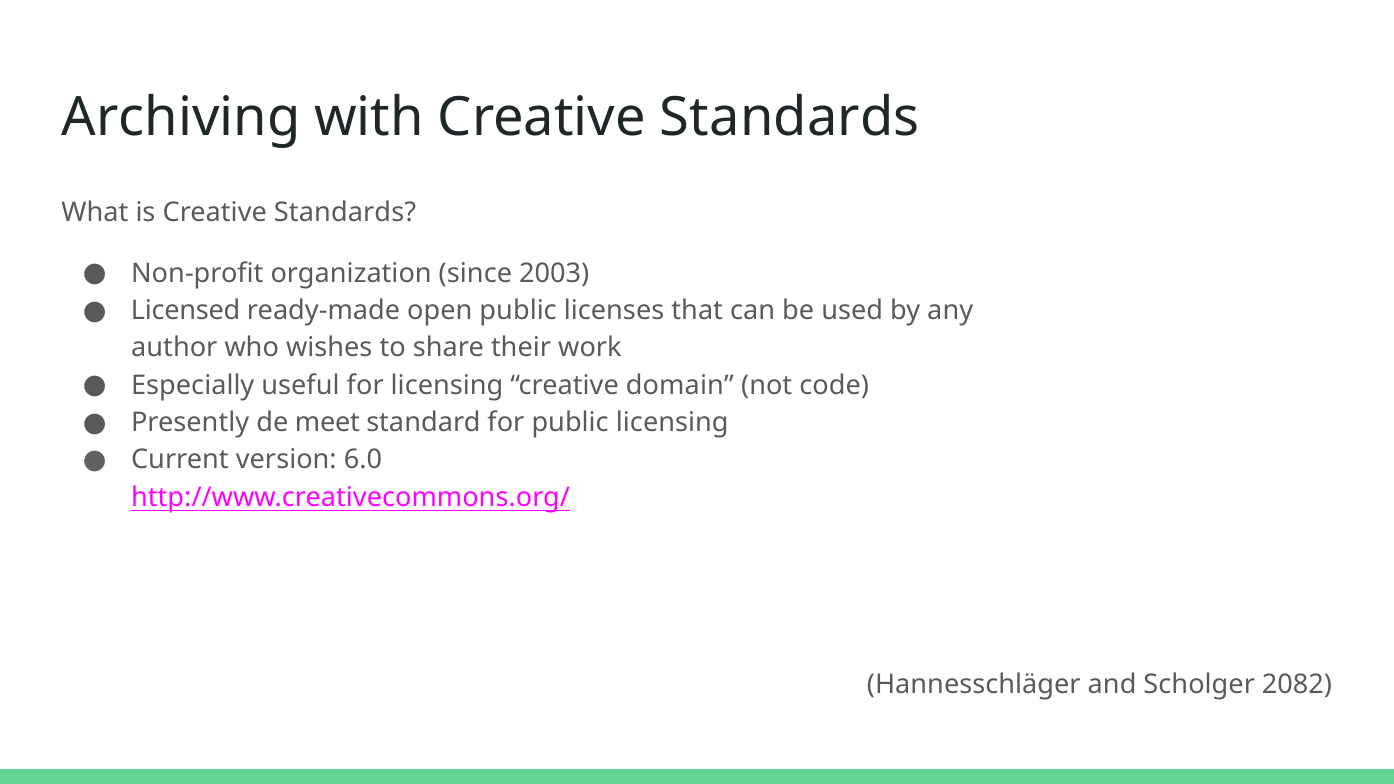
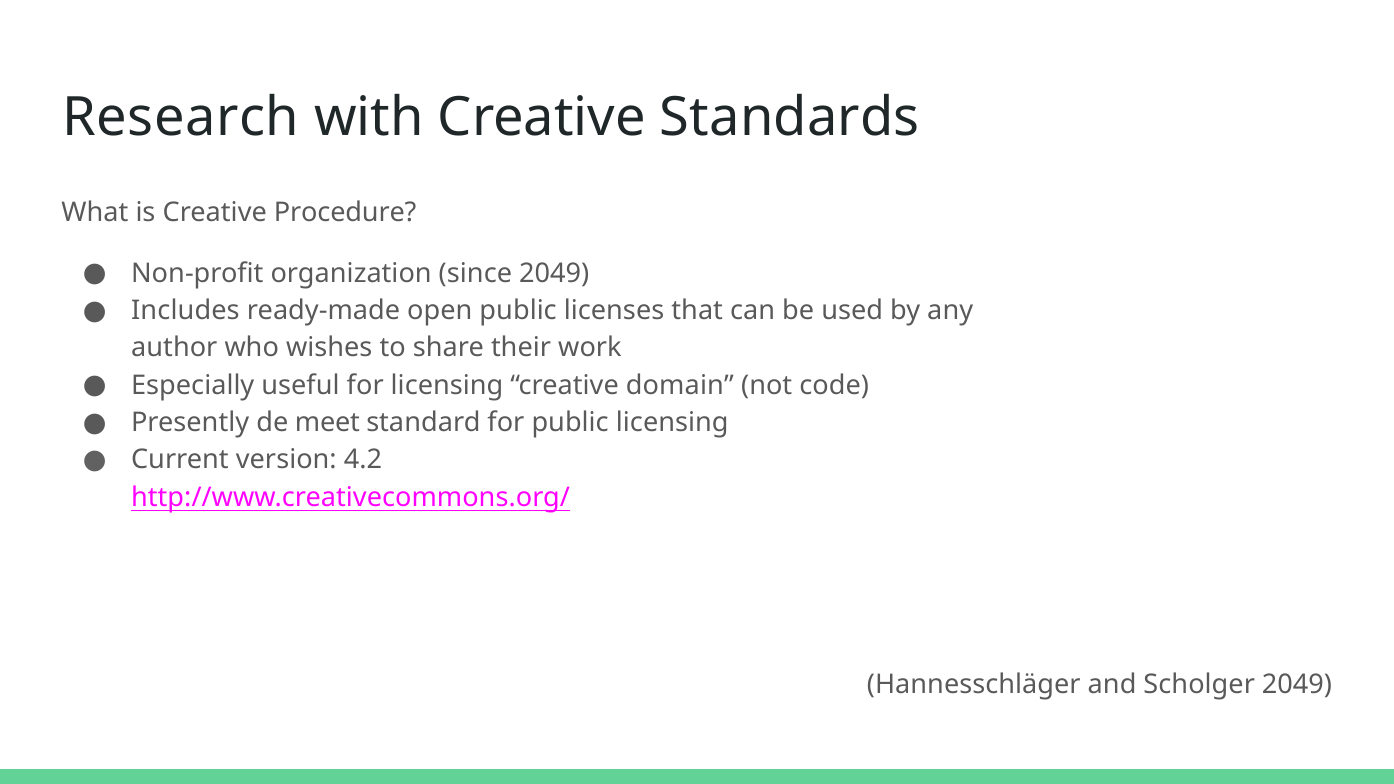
Archiving: Archiving -> Research (181, 118)
is Creative Standards: Standards -> Procedure (345, 213)
since 2003: 2003 -> 2049 (554, 273)
Licensed: Licensed -> Includes (185, 311)
6.0: 6.0 -> 4.2 (363, 460)
Scholger 2082: 2082 -> 2049 (1297, 684)
